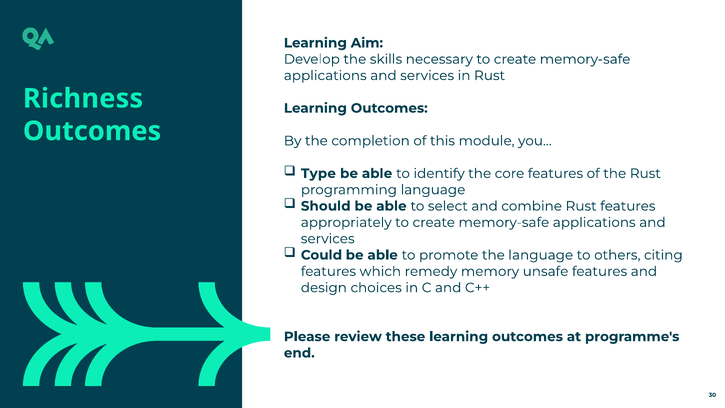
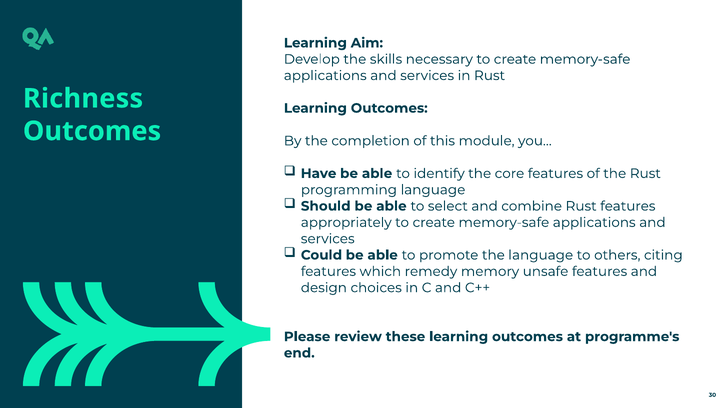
Type: Type -> Have (319, 173)
